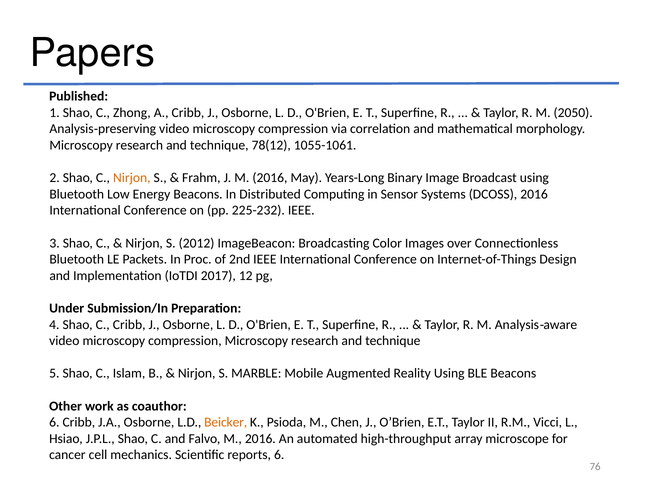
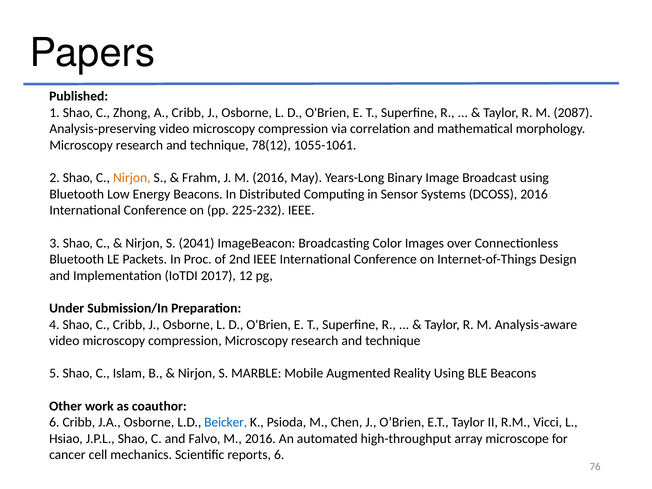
2050: 2050 -> 2087 (573, 113)
2012: 2012 -> 2041 (197, 243)
Beicker colour: orange -> blue (226, 422)
